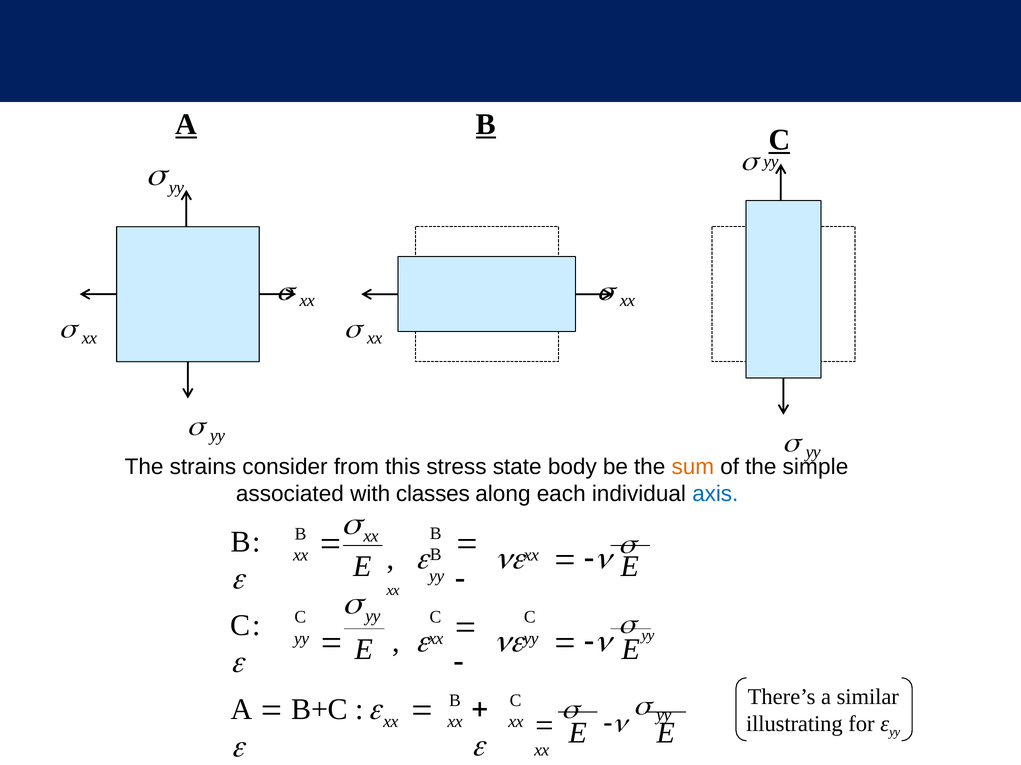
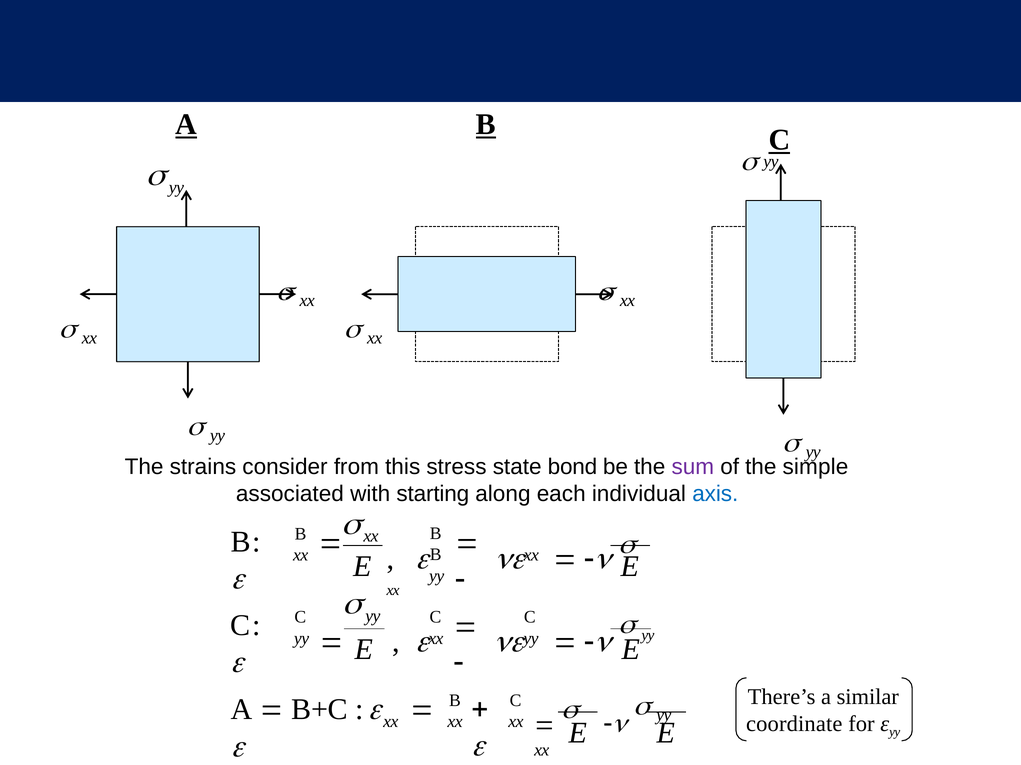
body: body -> bond (572, 467)
sum colour: orange -> purple (693, 467)
classes: classes -> starting (433, 494)
illustrating: illustrating -> coordinate (794, 724)
